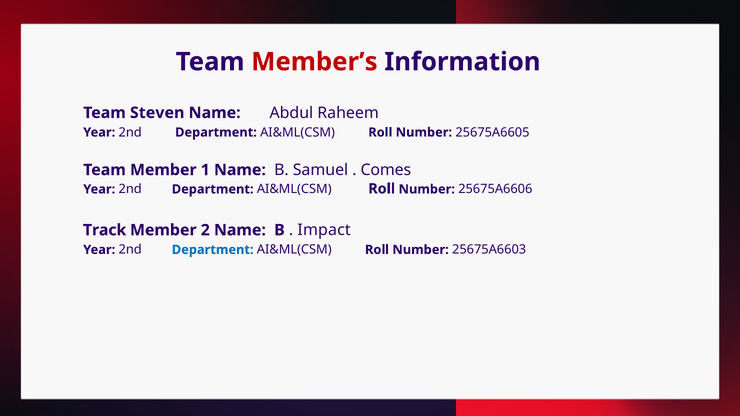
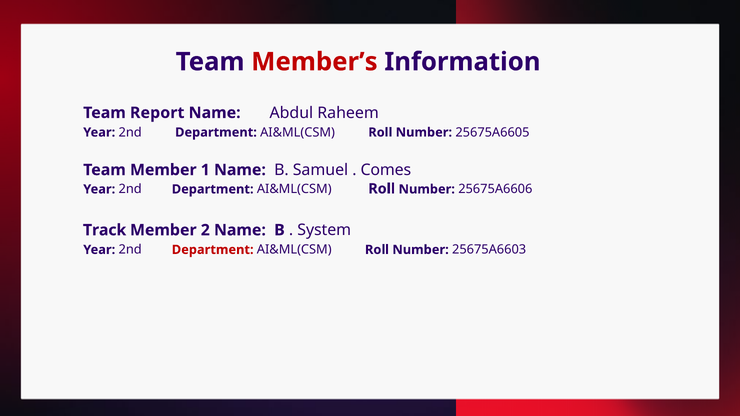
Steven: Steven -> Report (157, 113)
Impact: Impact -> System (324, 230)
Department colour: blue -> red (213, 250)
